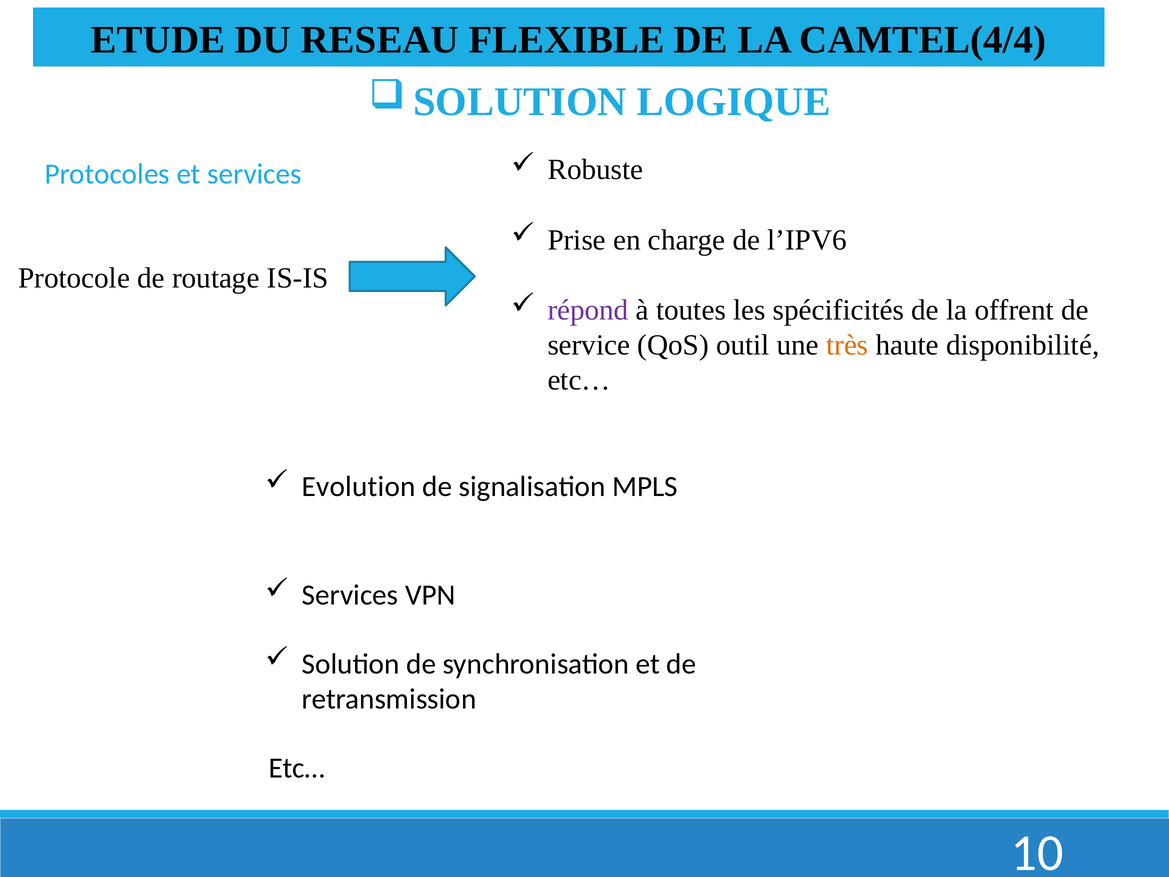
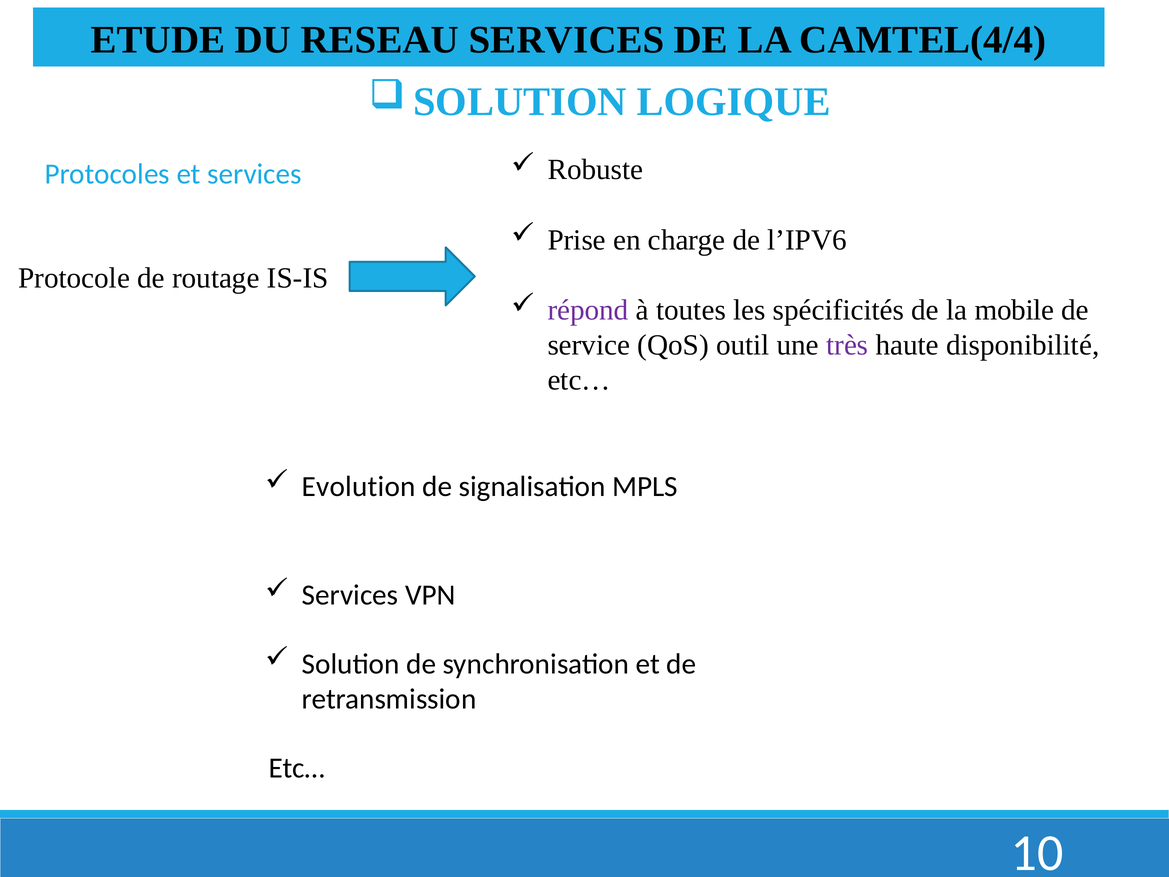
RESEAU FLEXIBLE: FLEXIBLE -> SERVICES (567, 40)
offrent: offrent -> mobile (1014, 310)
très colour: orange -> purple (847, 345)
